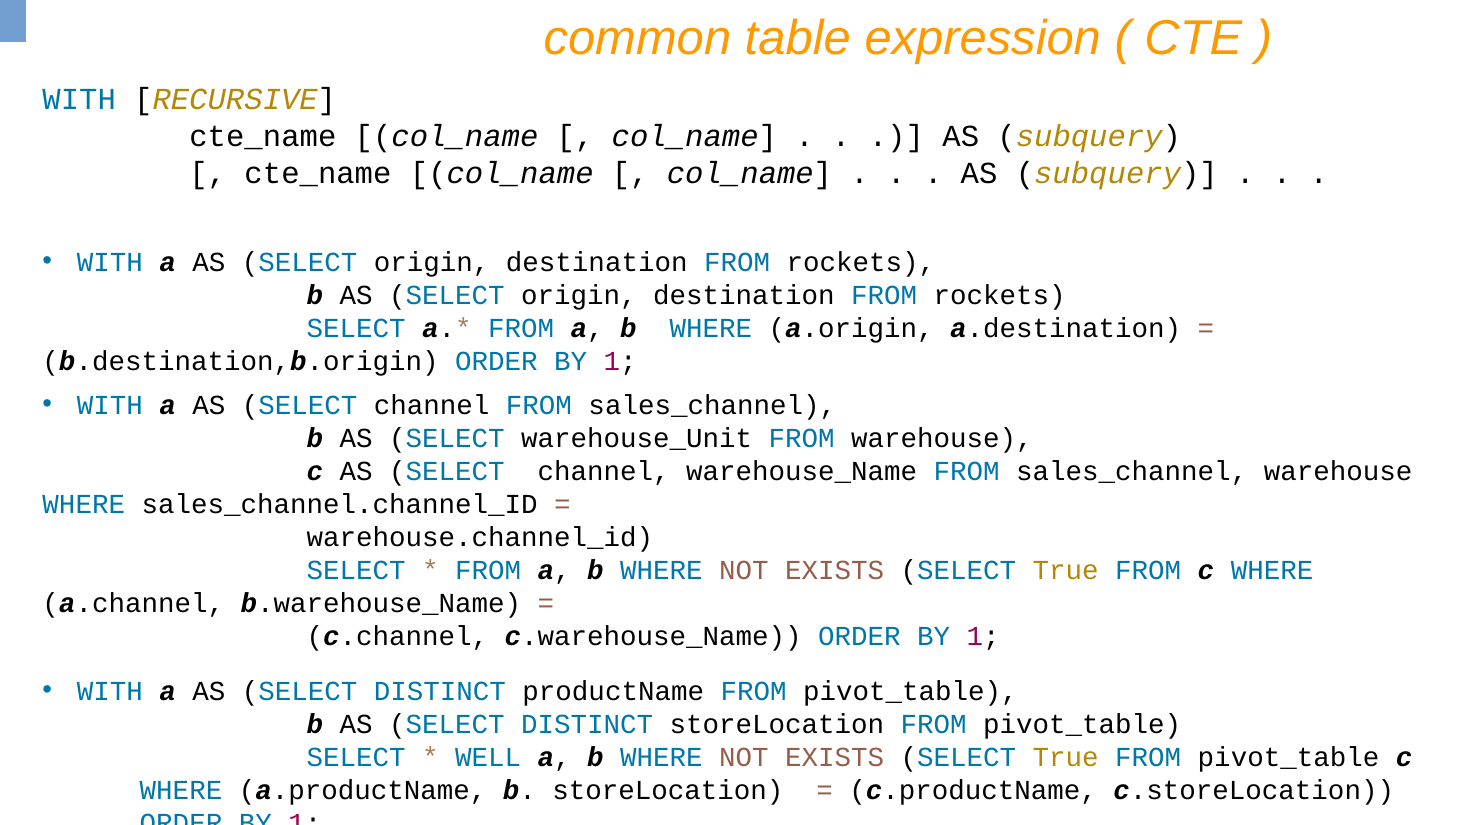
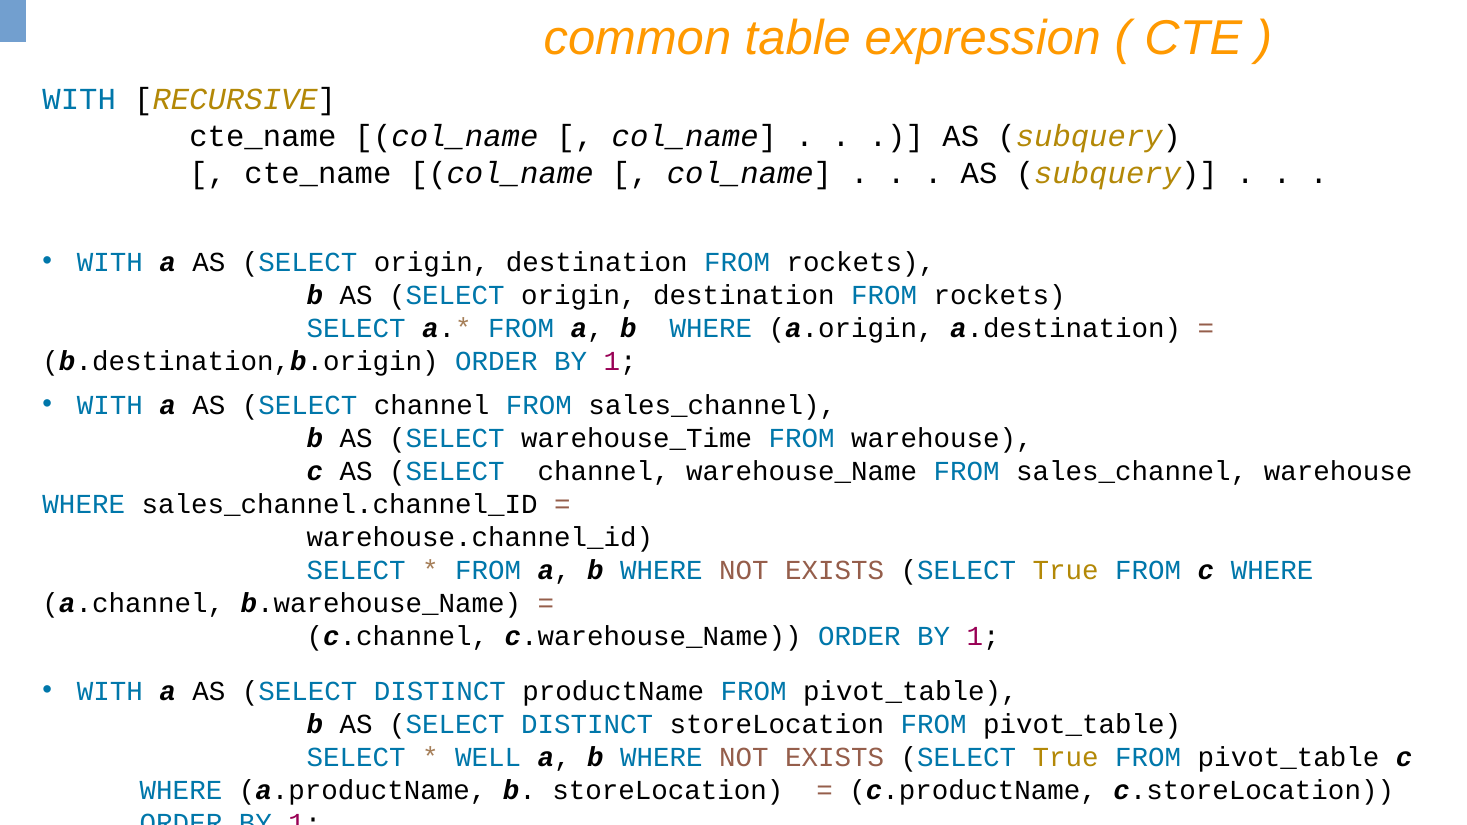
warehouse_Unit: warehouse_Unit -> warehouse_Time (637, 438)
